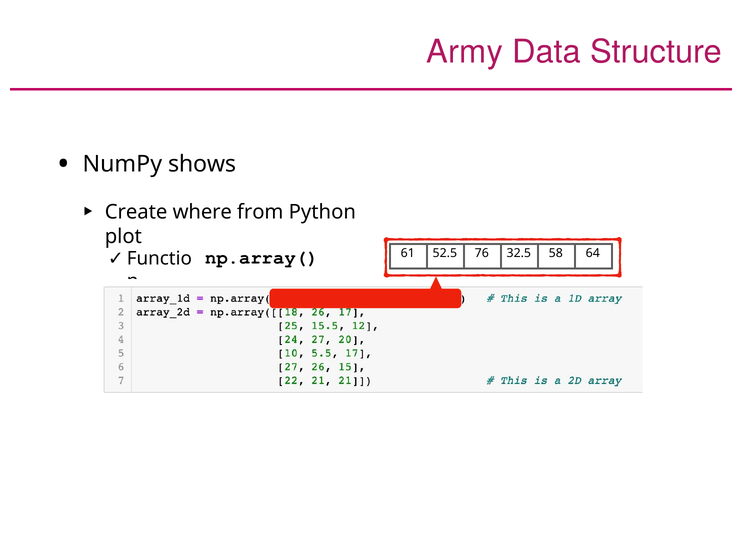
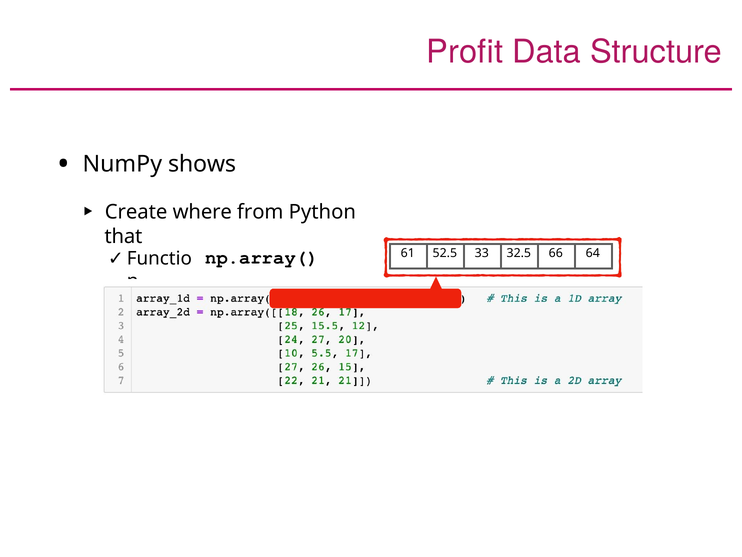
Army: Army -> Profit (465, 52)
plot: plot -> that (123, 236)
76: 76 -> 33 (482, 253)
58: 58 -> 66 (556, 253)
